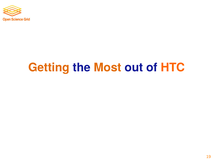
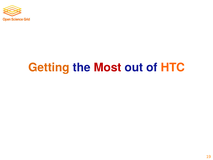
Most colour: orange -> red (108, 67)
